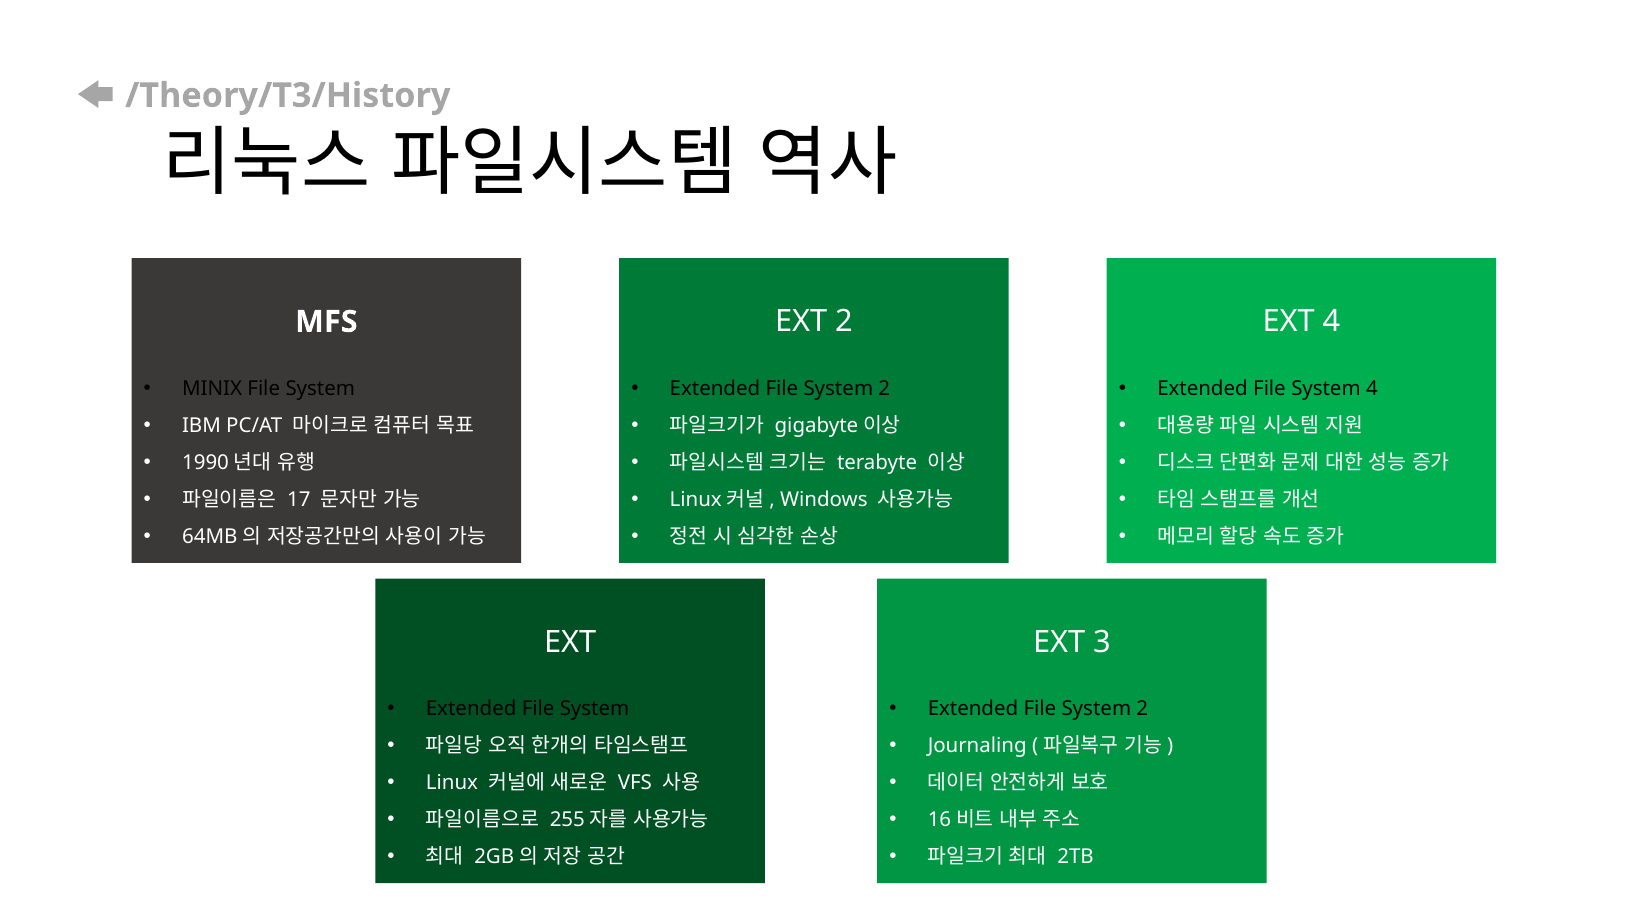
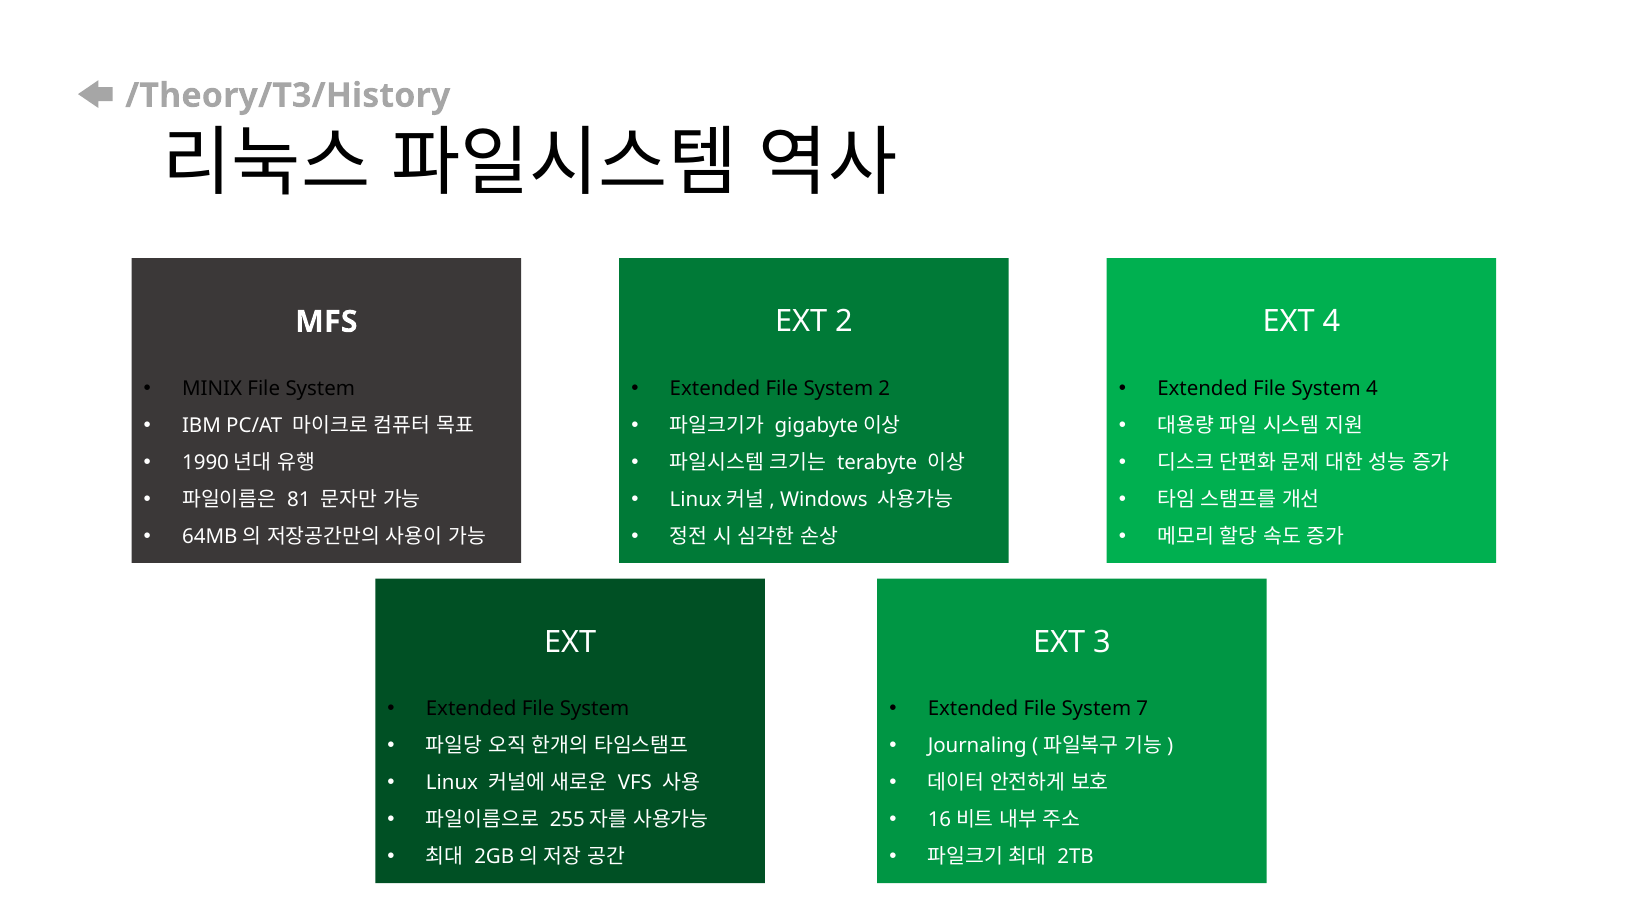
17: 17 -> 81 (299, 500)
2: 2 -> 7 (1142, 709)
